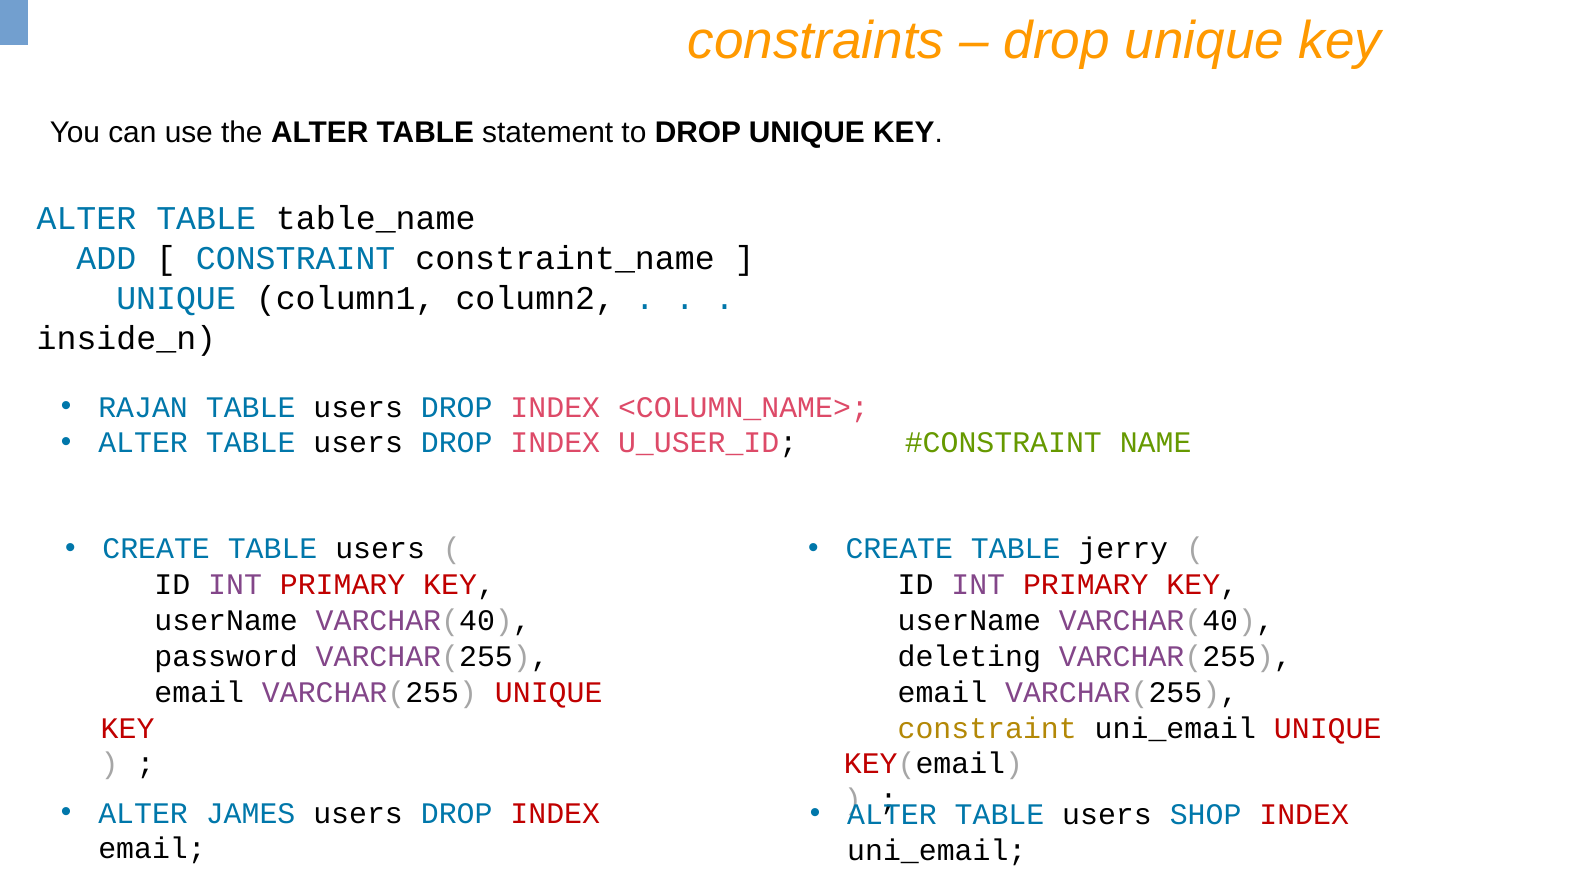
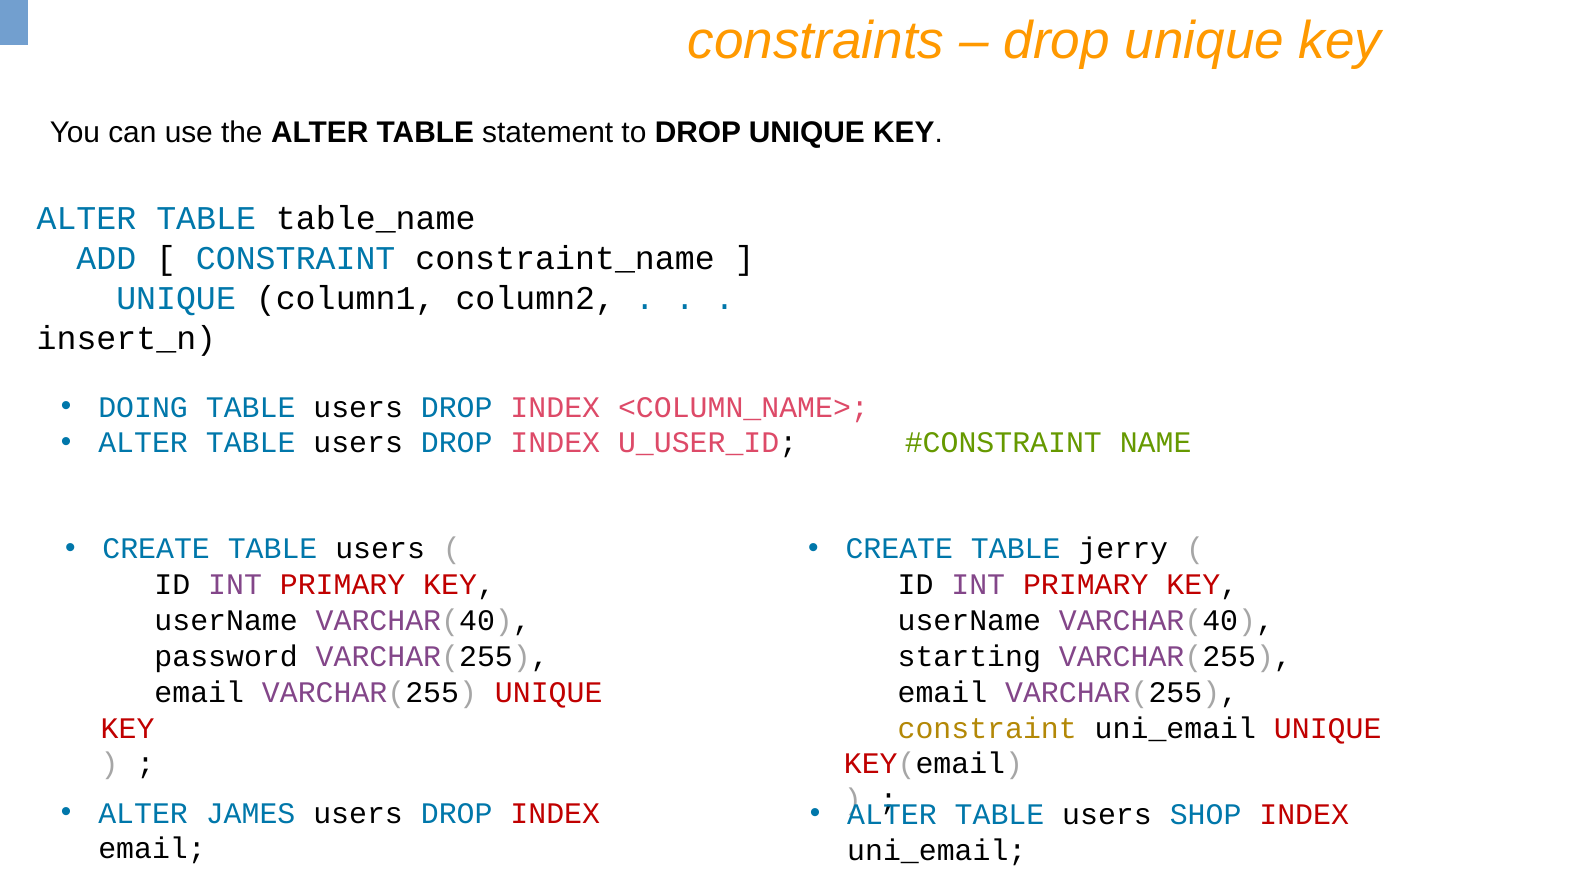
inside_n: inside_n -> insert_n (126, 338)
RAJAN: RAJAN -> DOING (143, 407)
deleting: deleting -> starting (969, 657)
